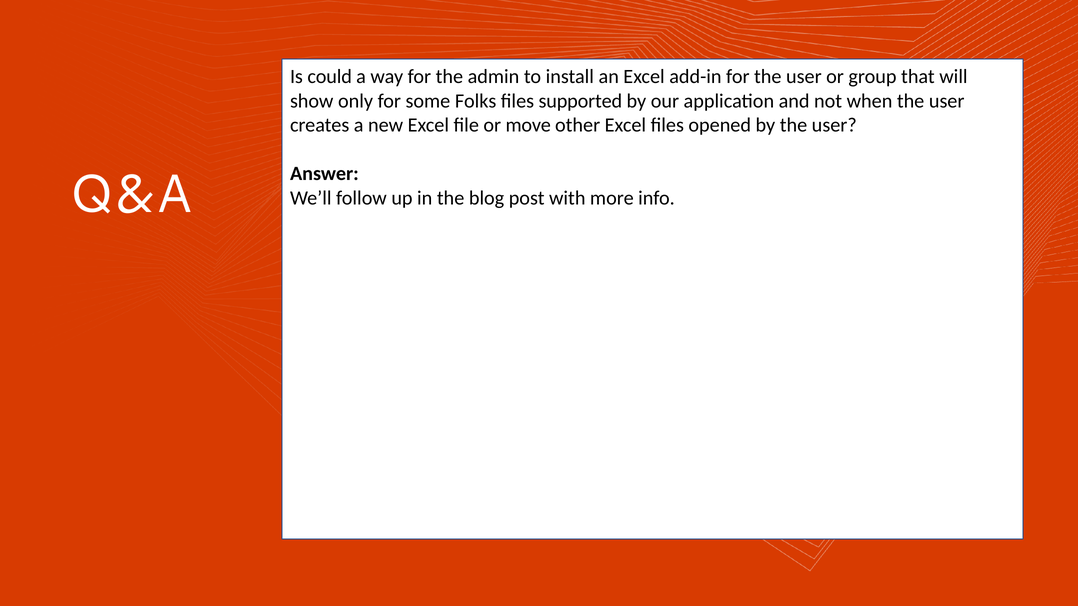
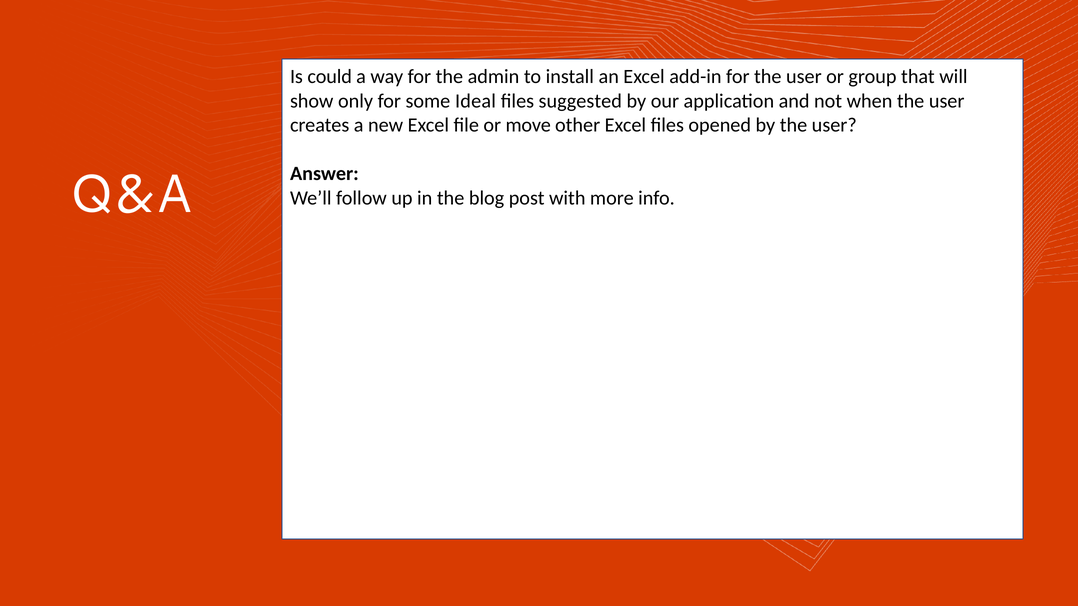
Folks: Folks -> Ideal (475, 101)
supported: supported -> suggested (580, 101)
